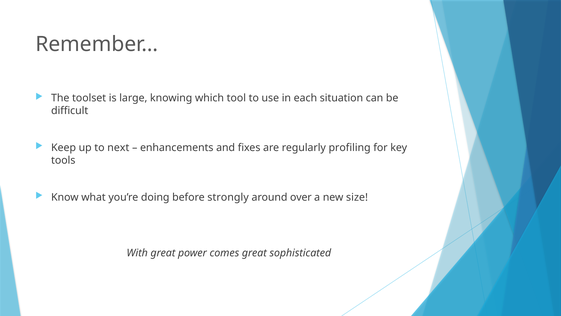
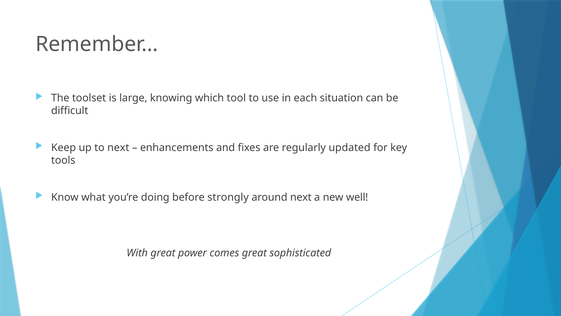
profiling: profiling -> updated (350, 148)
around over: over -> next (301, 197)
size: size -> well (357, 197)
